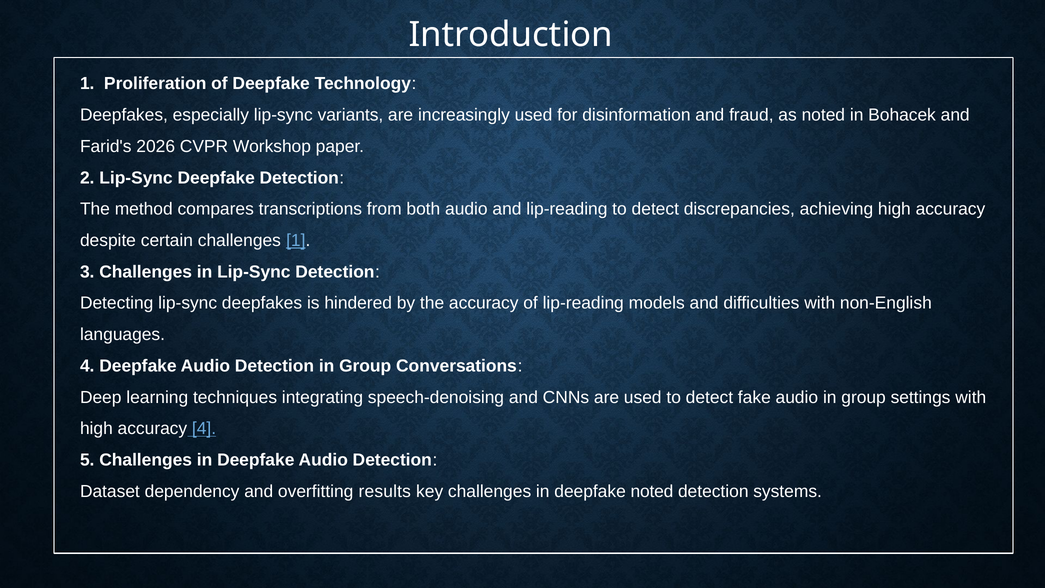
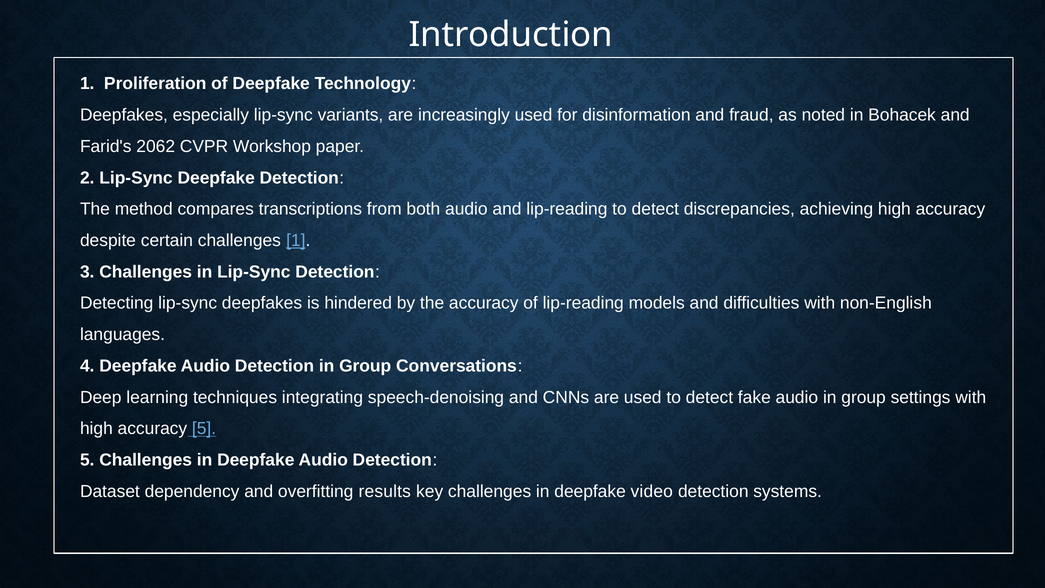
2026: 2026 -> 2062 (156, 146)
accuracy 4: 4 -> 5 (204, 429)
deepfake noted: noted -> video (652, 491)
